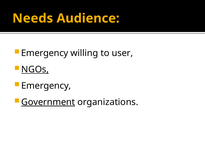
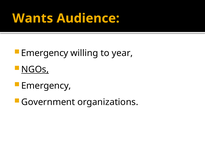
Needs: Needs -> Wants (33, 18)
user: user -> year (122, 53)
Government underline: present -> none (48, 103)
